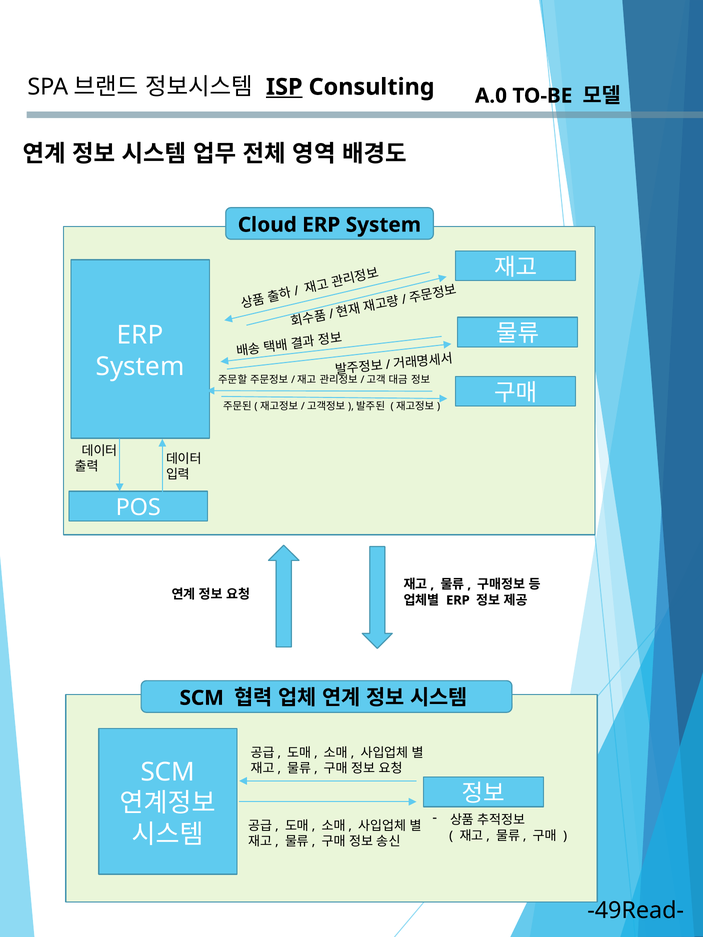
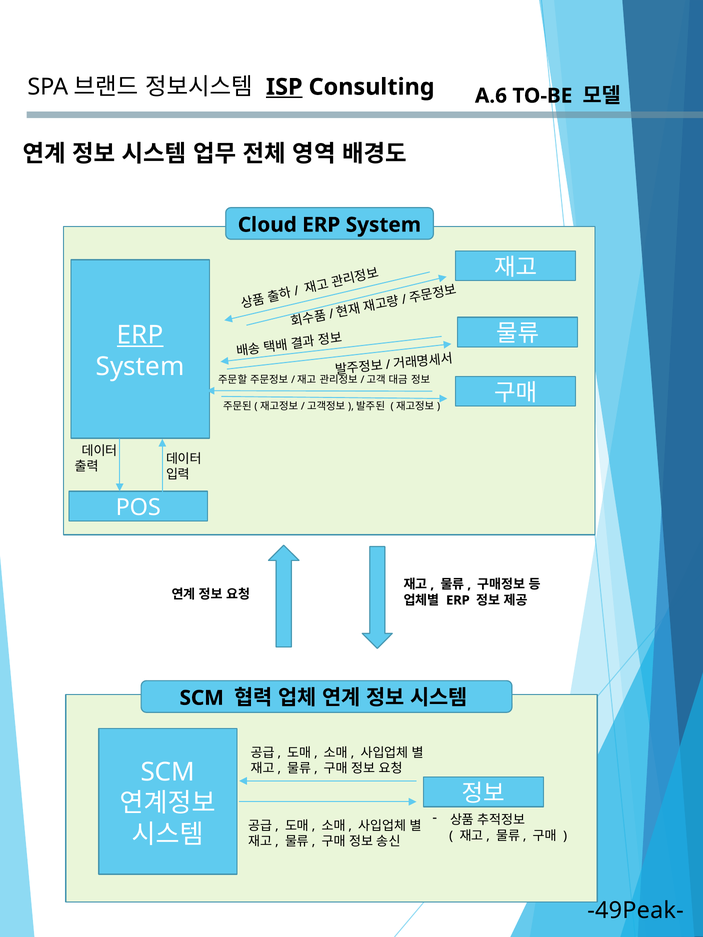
A.0: A.0 -> A.6 (491, 96)
ERP underline: none -> present (140, 335)
-49Read-: -49Read- -> -49Peak- (636, 911)
